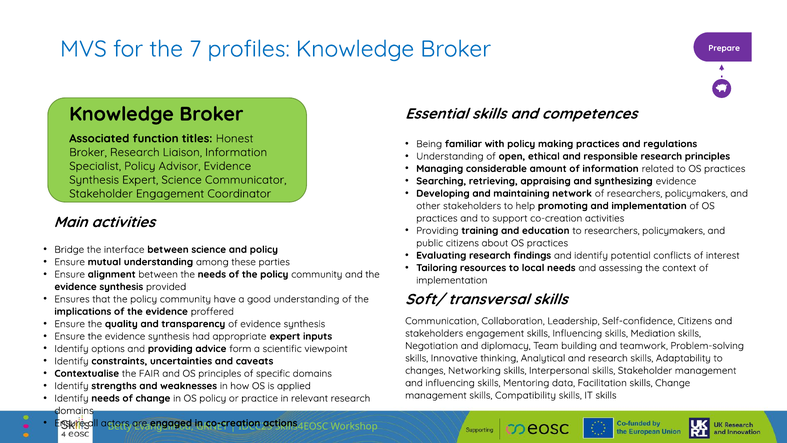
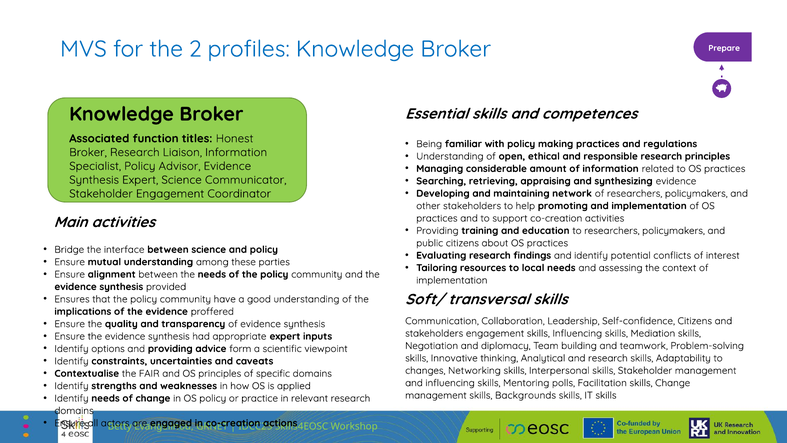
7: 7 -> 2 (195, 49)
data: data -> polls (563, 383)
Compatibility: Compatibility -> Backgrounds (526, 395)
